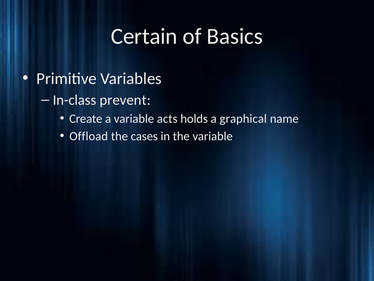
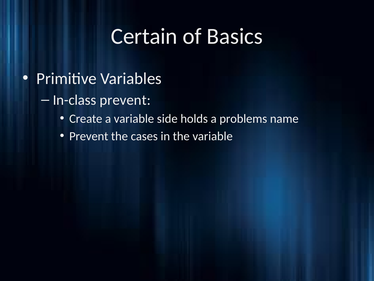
acts: acts -> side (167, 118)
graphical: graphical -> problems (243, 118)
Offload: Offload -> Prevent (89, 136)
